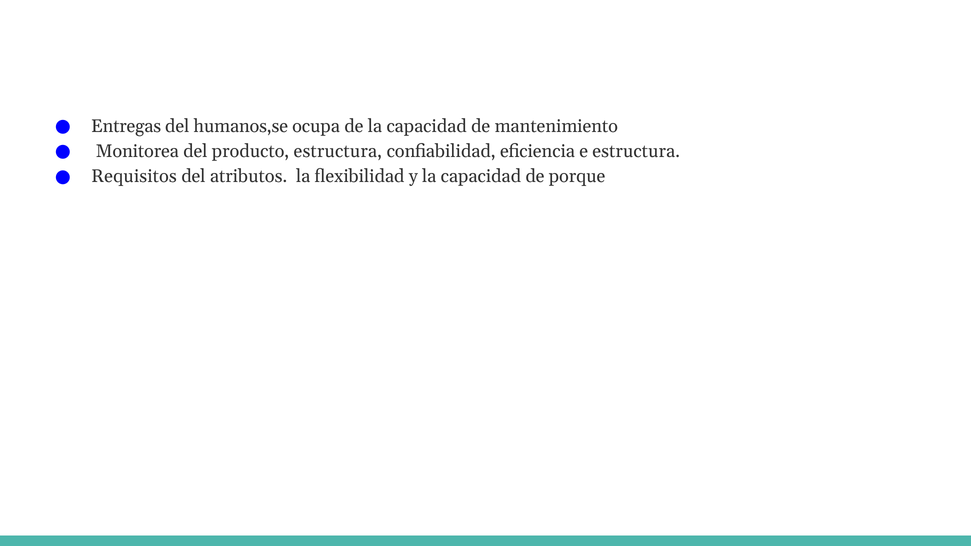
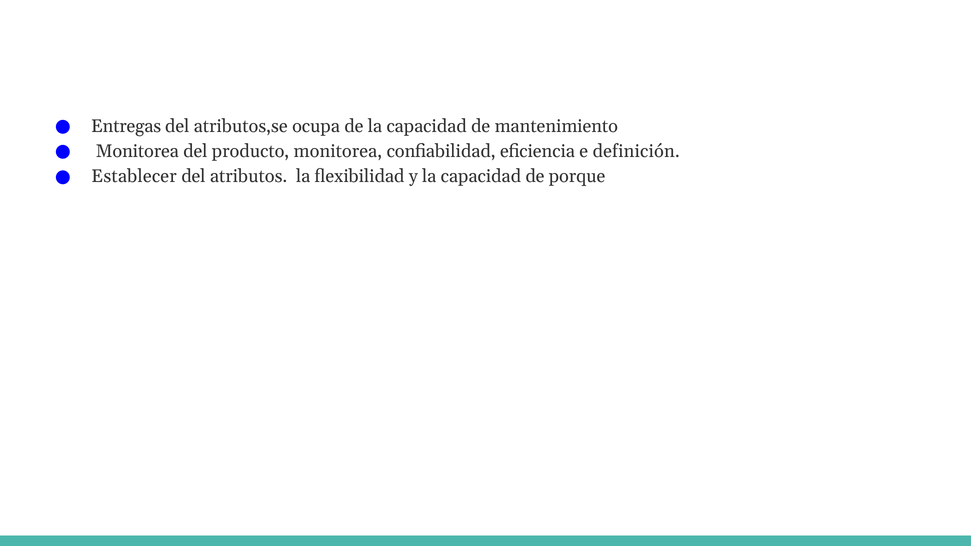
humanos,se: humanos,se -> atributos,se (241, 126)
producto estructura: estructura -> monitorea (338, 151)
e estructura: estructura -> definición (636, 151)
Requisitos: Requisitos -> Establecer (134, 176)
